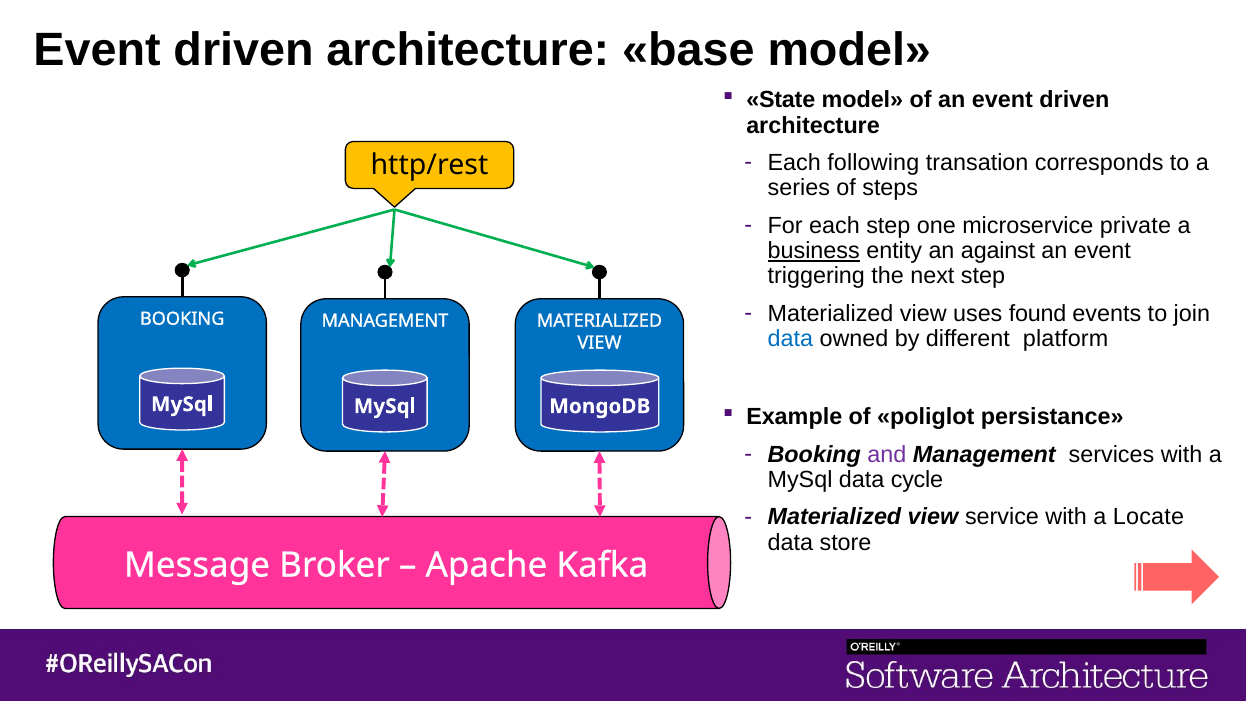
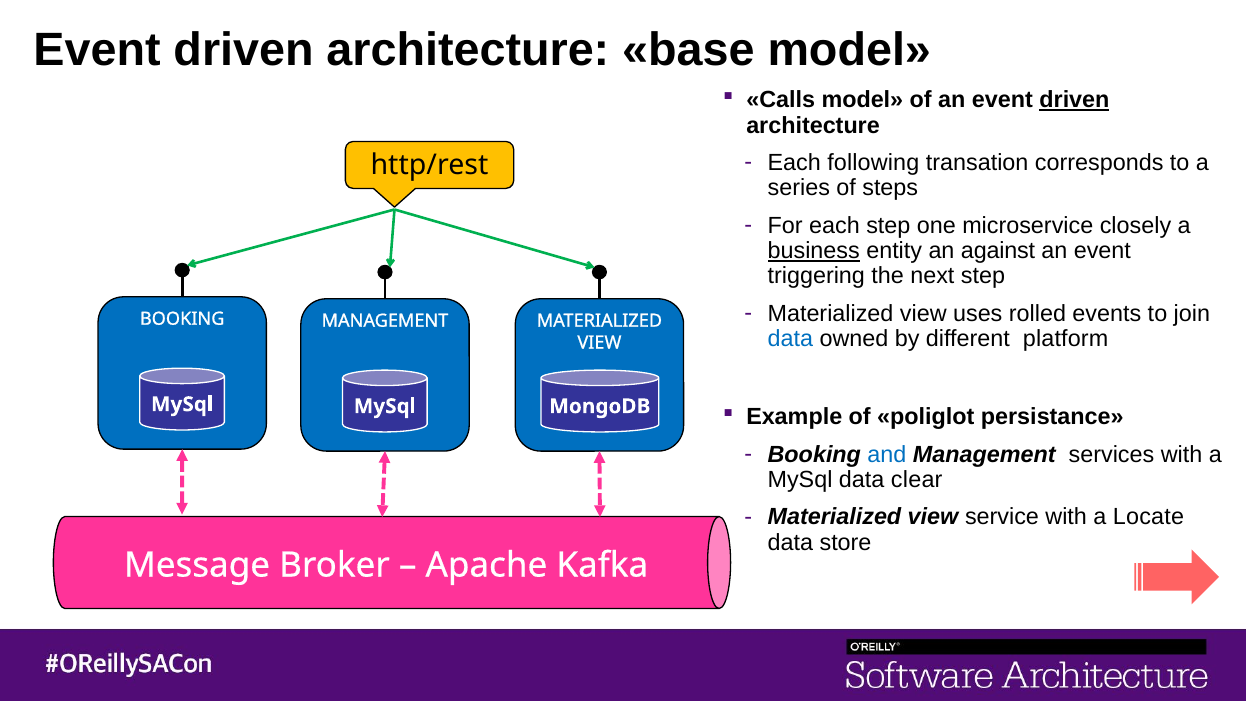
State: State -> Calls (781, 100)
driven underline: none -> present (1074, 100)
private: private -> closely (1135, 226)
found: found -> rolled (1037, 314)
and colour: purple -> blue (887, 454)
cycle: cycle -> clear (917, 480)
